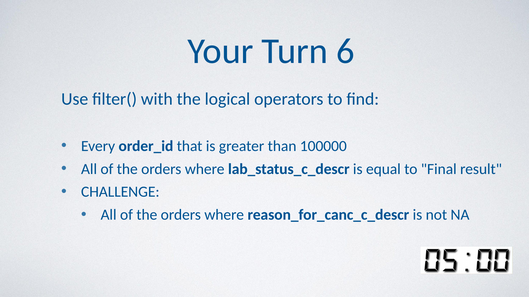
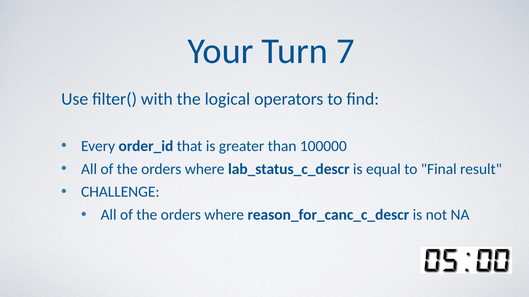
6: 6 -> 7 (345, 51)
